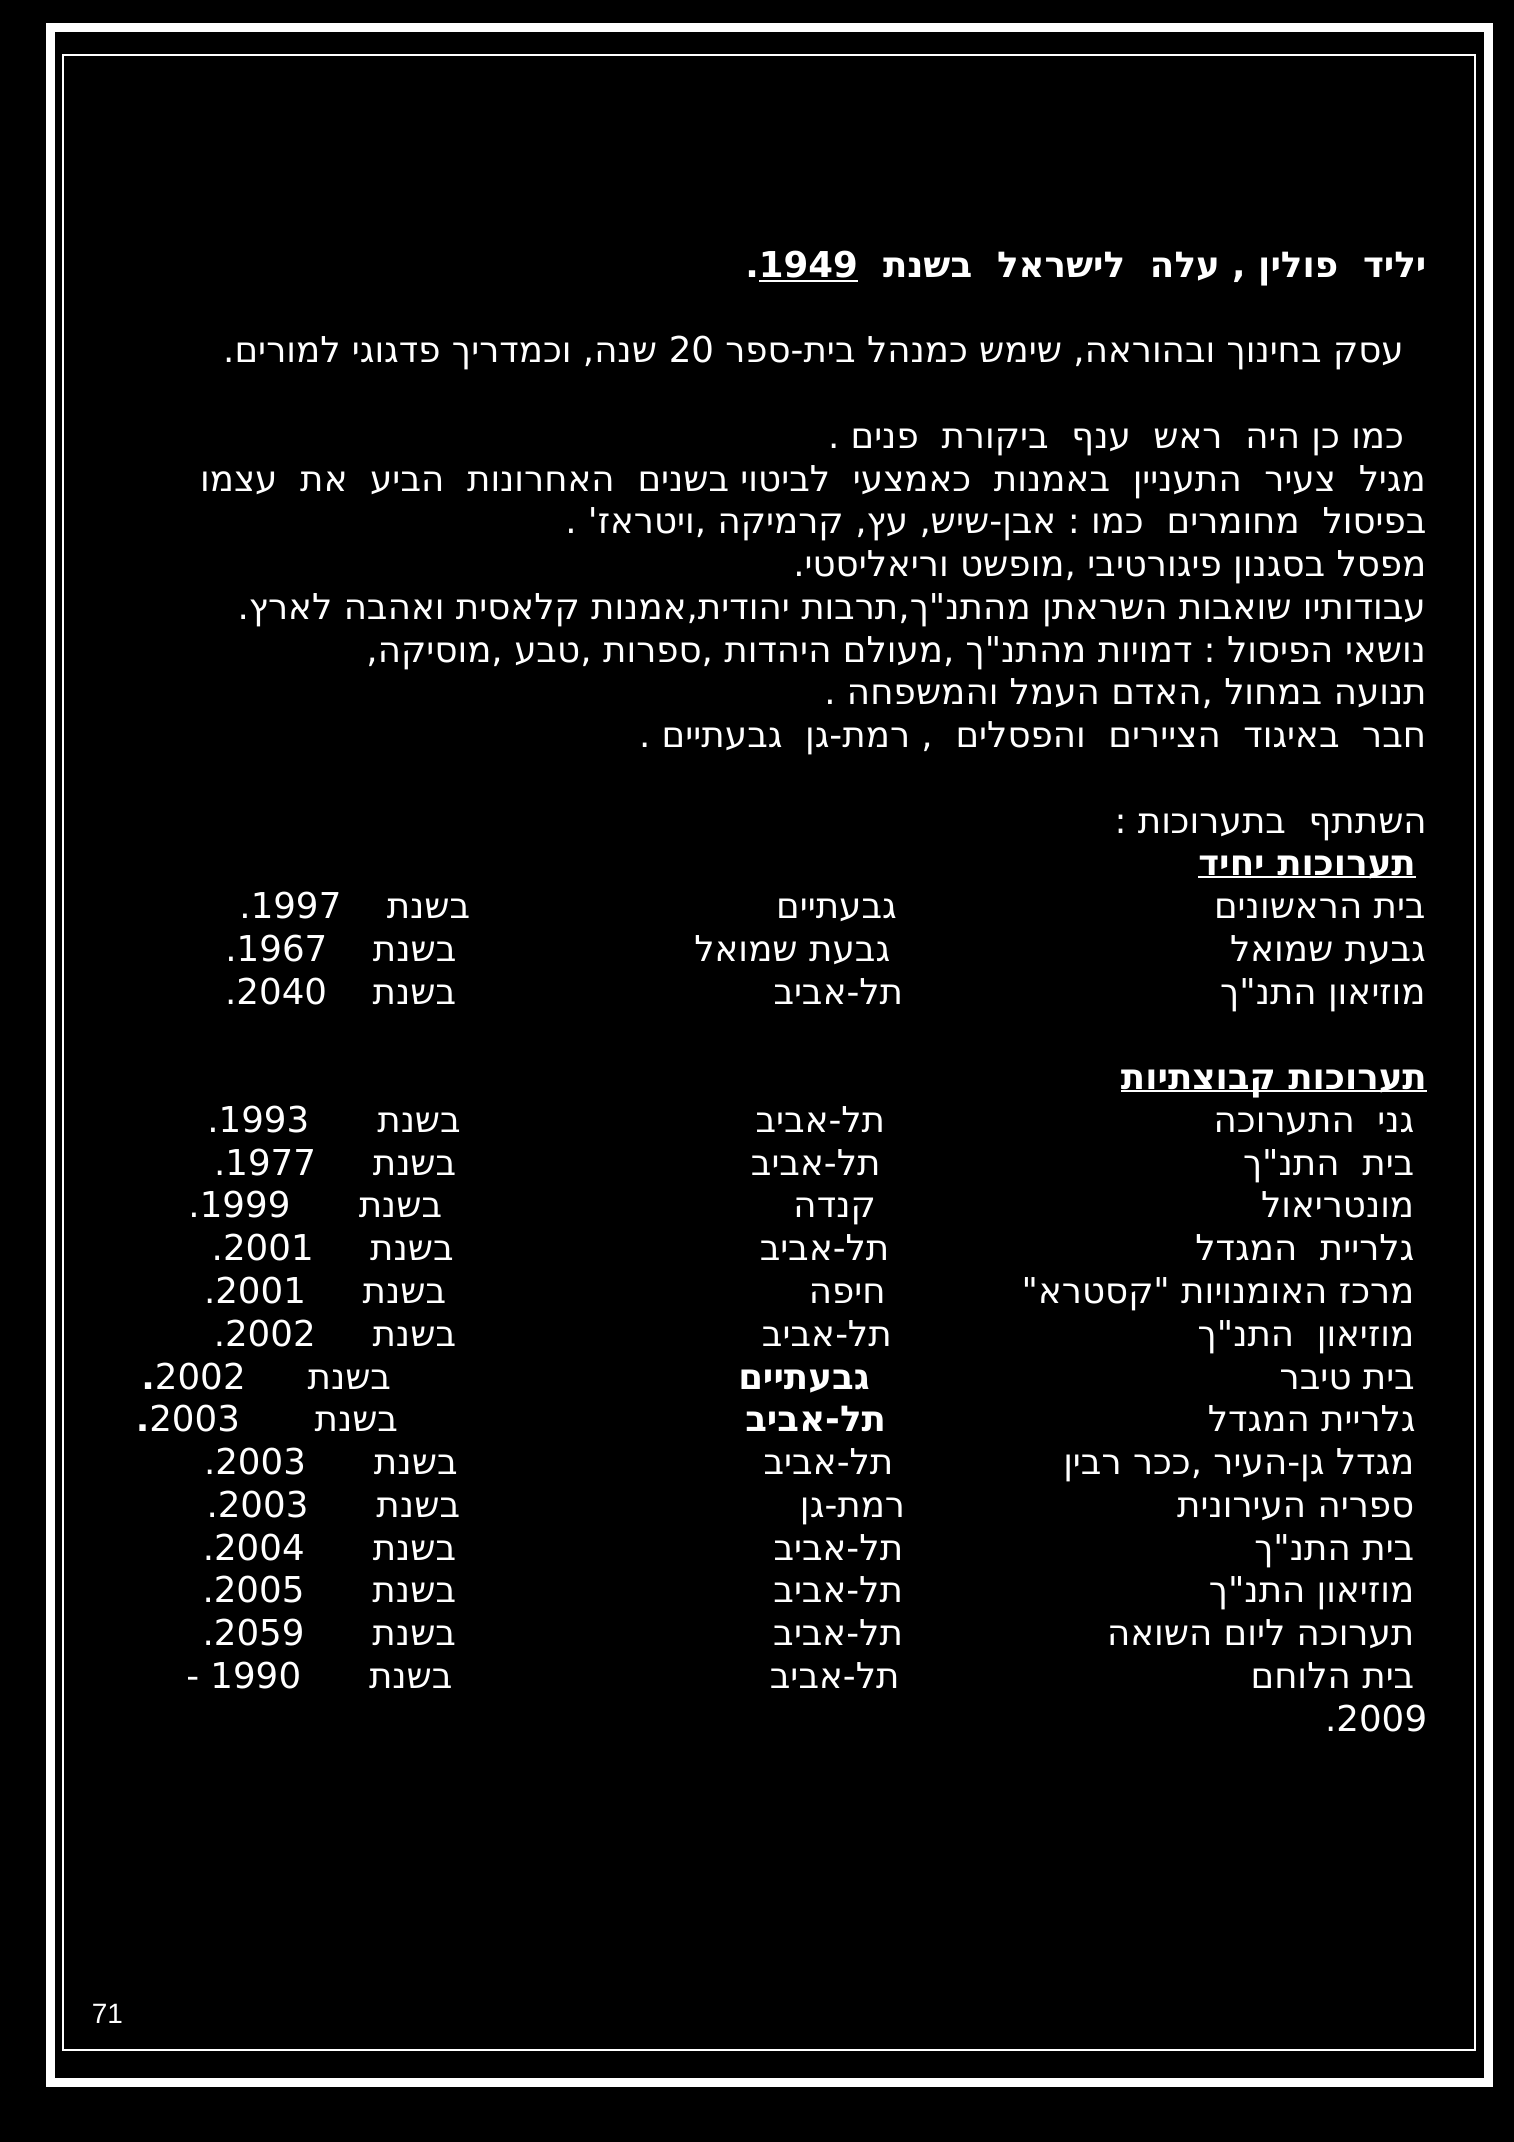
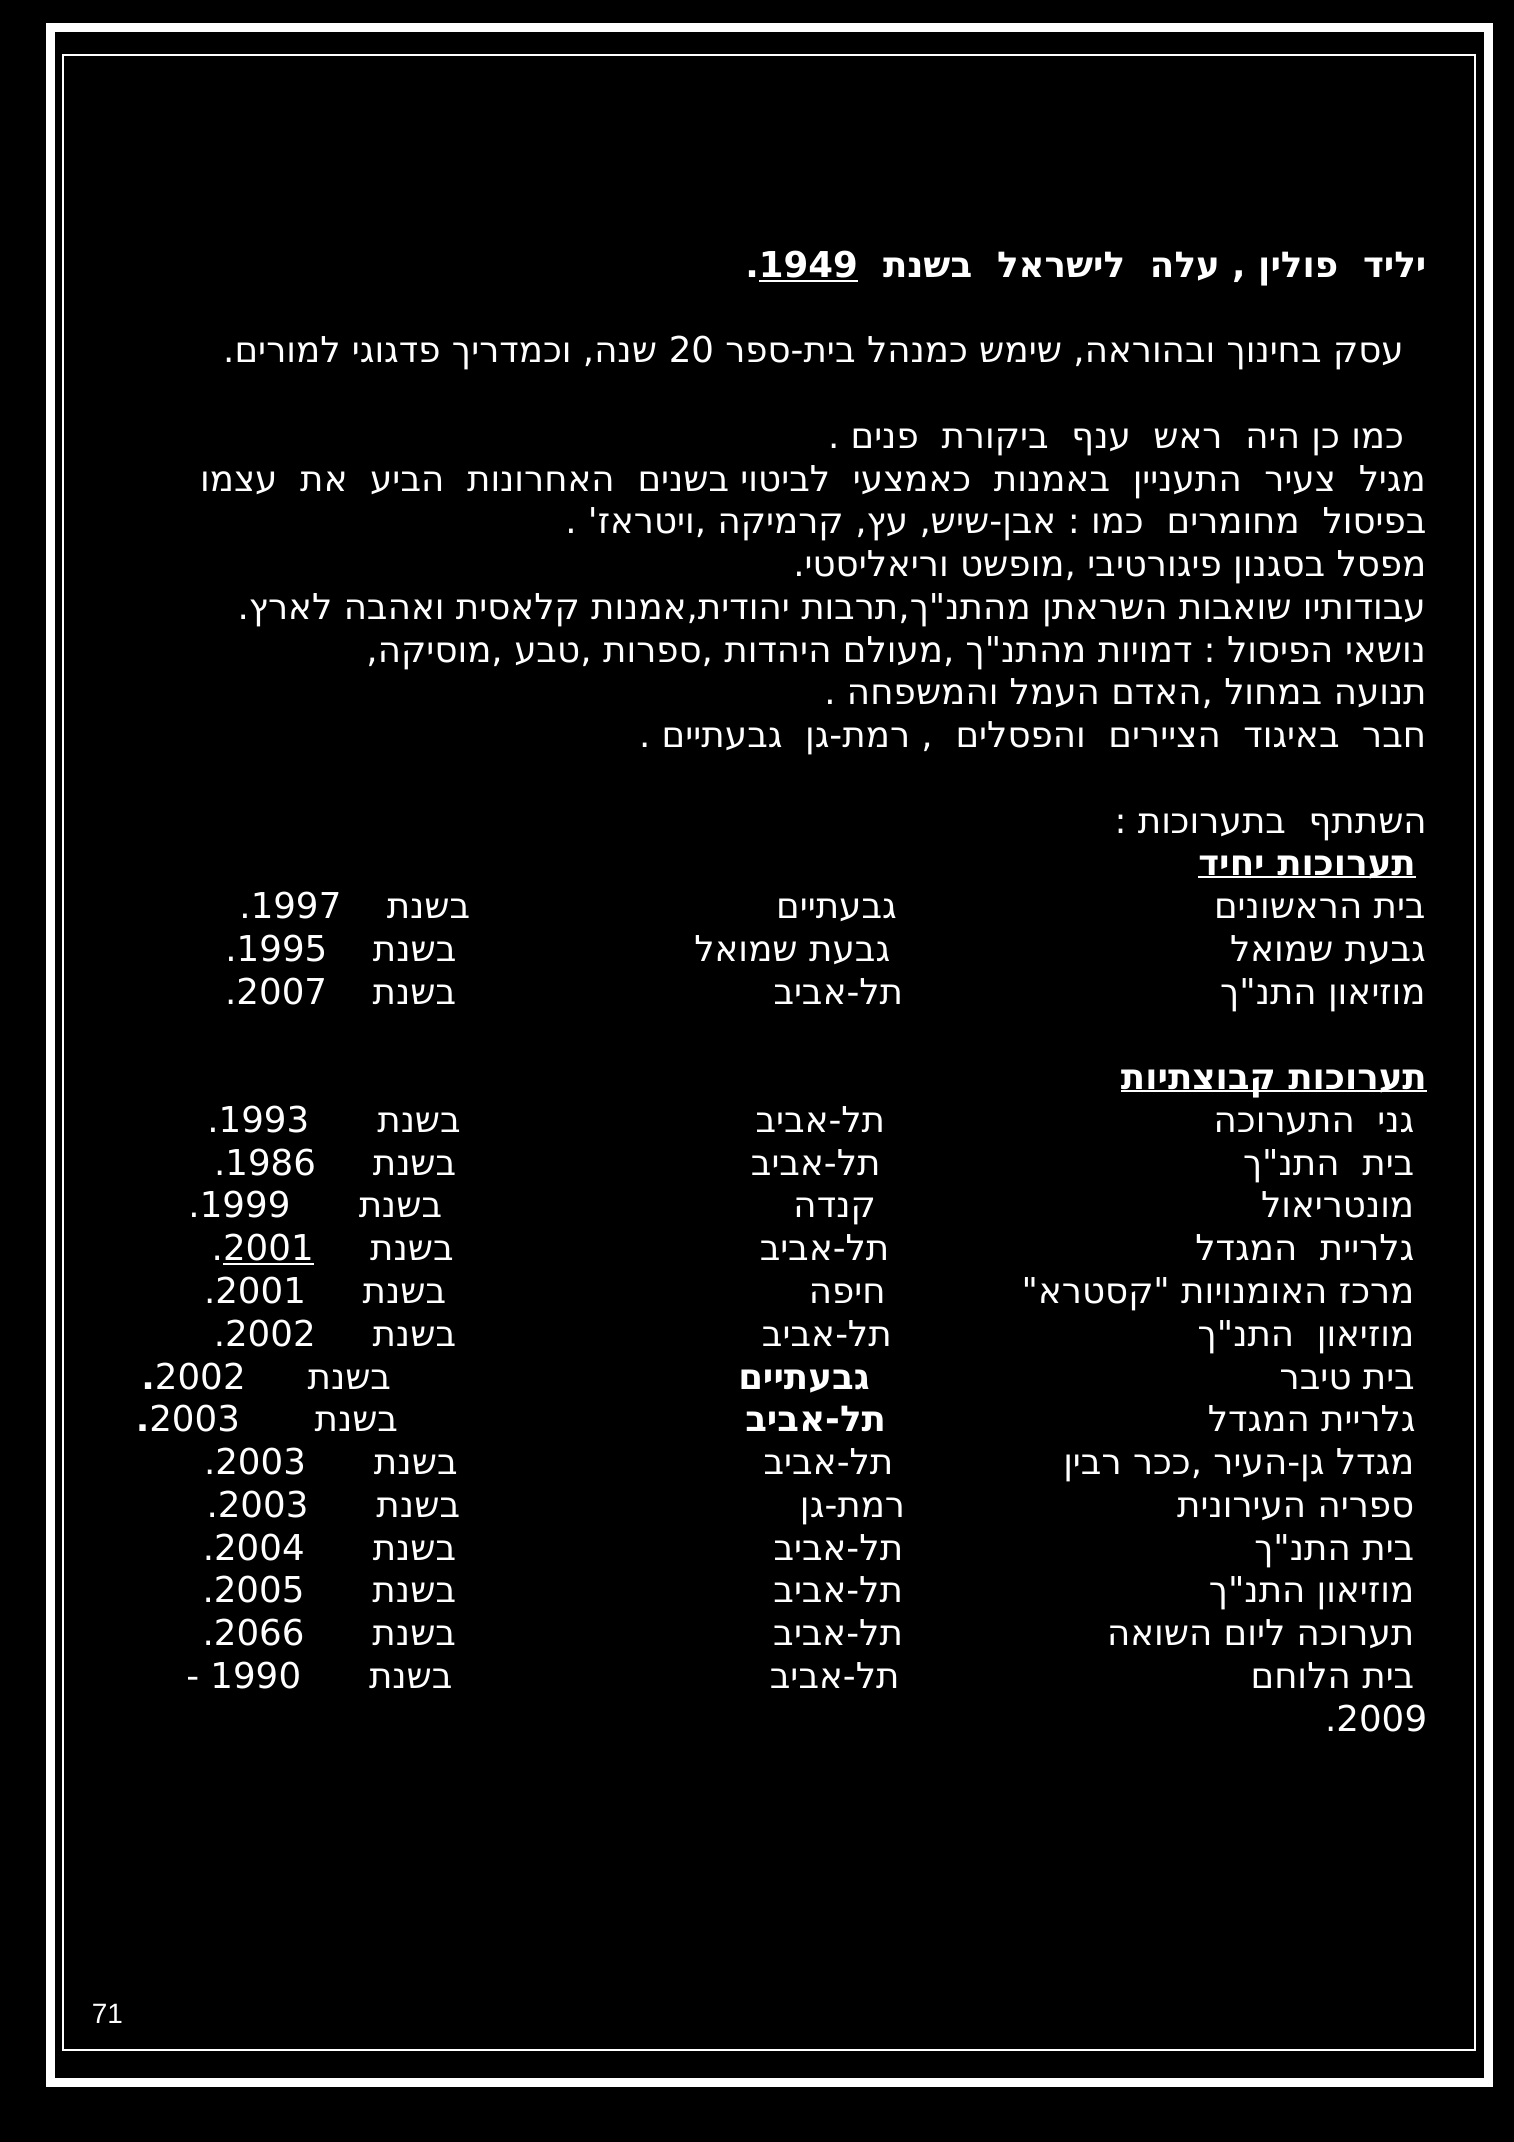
1967: 1967 -> 1995 (282, 949)
2040: 2040 -> 2007 (282, 992)
1977: 1977 -> 1986 (271, 1163)
2001 underline: none -> present (268, 1248)
2059: 2059 -> 2066 (259, 1633)
